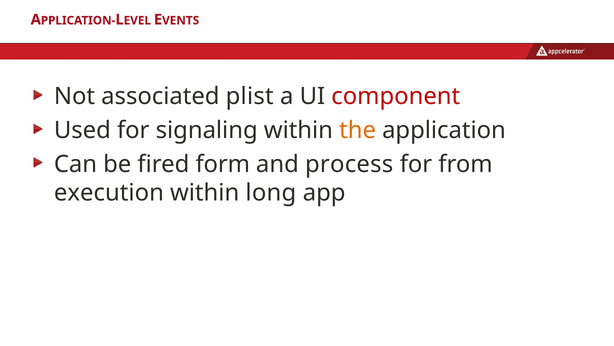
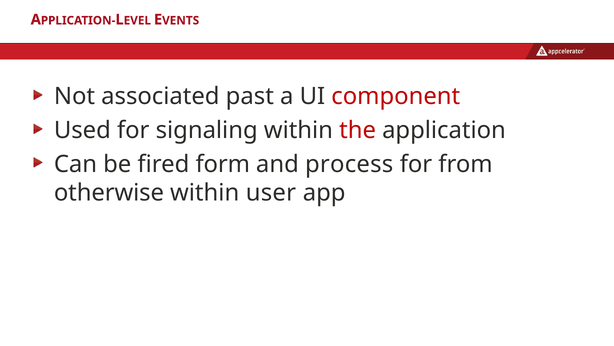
plist: plist -> past (250, 96)
the colour: orange -> red (358, 130)
execution: execution -> otherwise (109, 192)
long: long -> user (271, 192)
